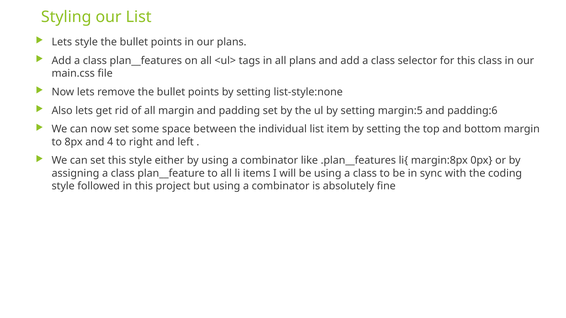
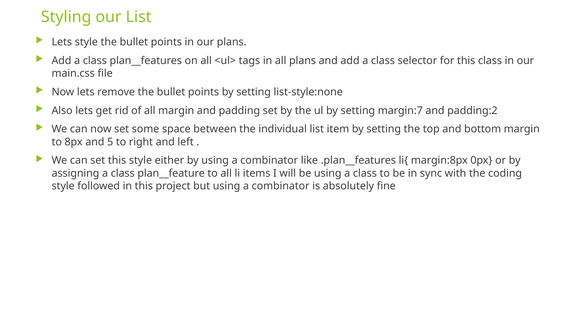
margin:5: margin:5 -> margin:7 (400, 111)
padding:6: padding:6 -> padding:2 (472, 111)
4: 4 -> 5 (110, 142)
